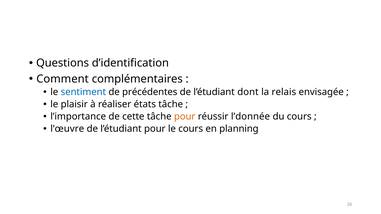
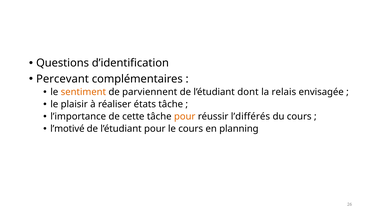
Comment: Comment -> Percevant (63, 79)
sentiment colour: blue -> orange (83, 92)
précédentes: précédentes -> parviennent (150, 92)
l’donnée: l’donnée -> l’différés (250, 117)
l’œuvre: l’œuvre -> l’motivé (67, 129)
